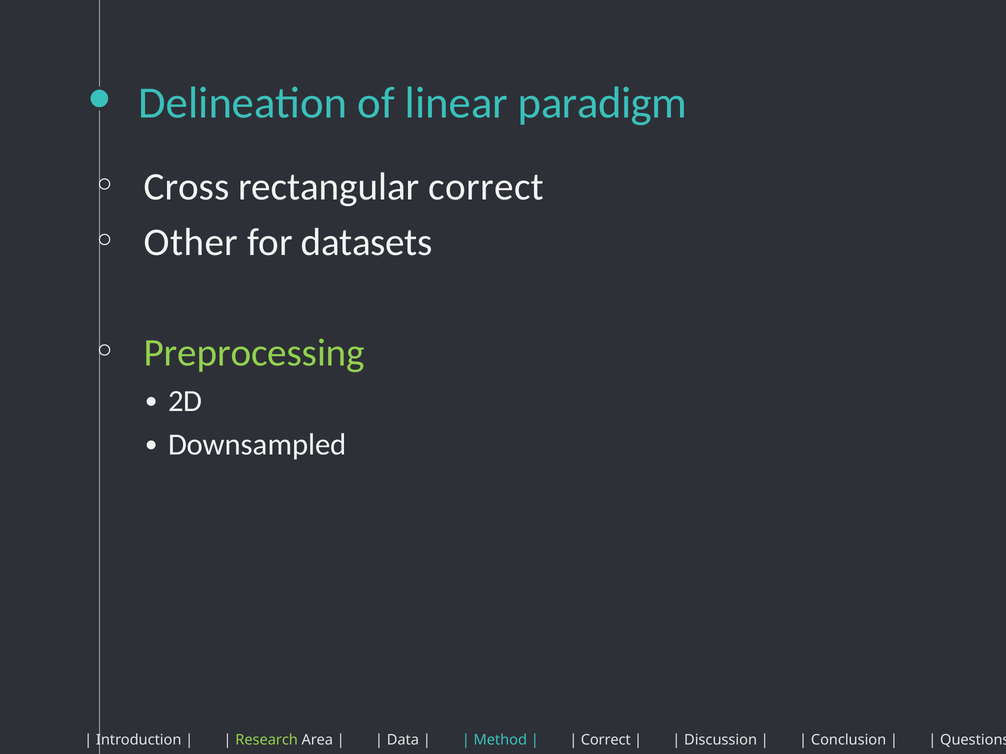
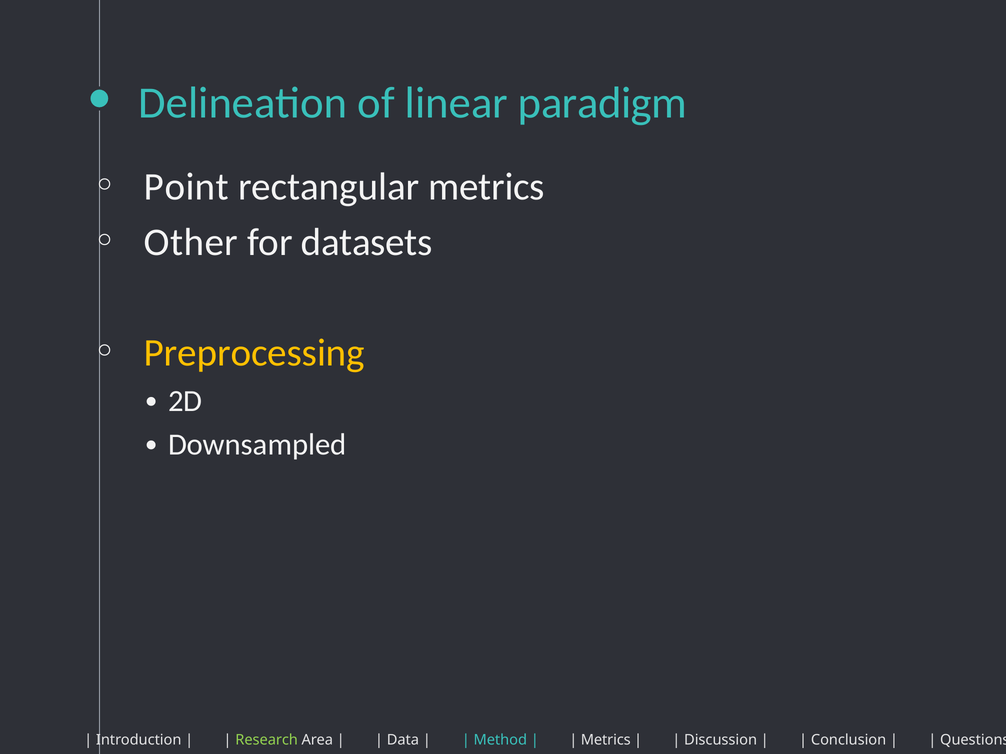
Cross: Cross -> Point (186, 187)
rectangular correct: correct -> metrics (486, 187)
Preprocessing colour: light green -> yellow (254, 353)
Correct: Correct -> Metrics (606, 740)
